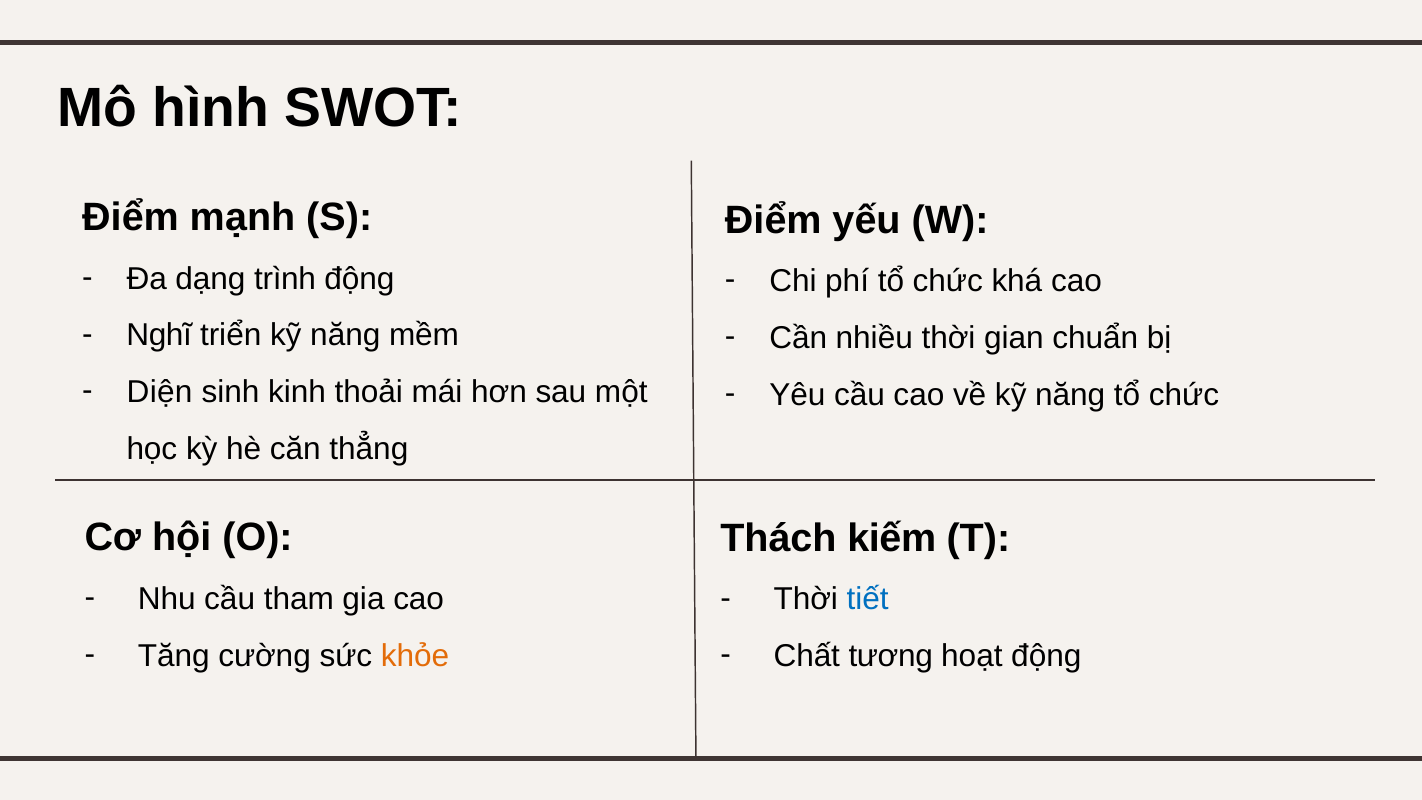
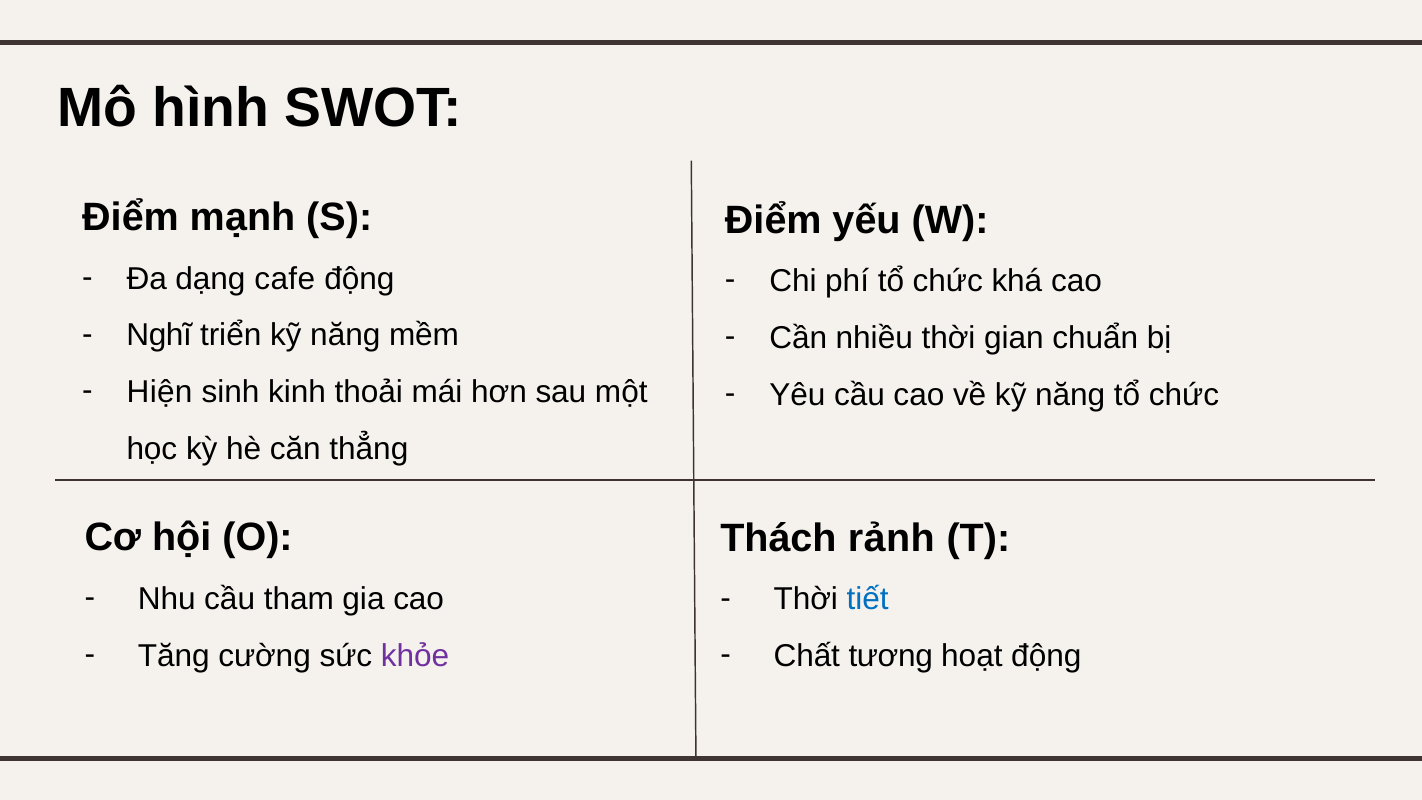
trình: trình -> cafe (285, 279)
Diện: Diện -> Hiện (160, 392)
kiếm: kiếm -> rảnh (891, 538)
khỏe colour: orange -> purple (415, 656)
